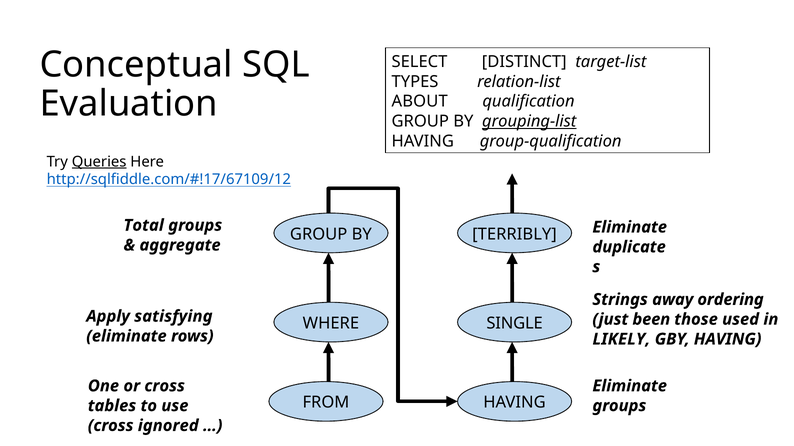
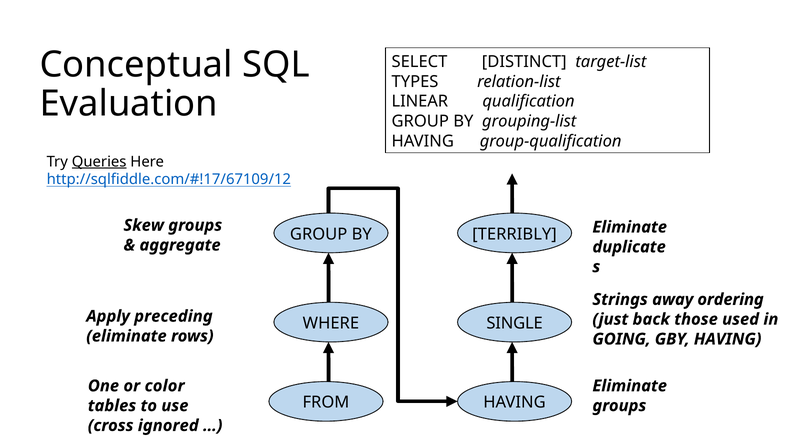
ABOUT: ABOUT -> LINEAR (420, 102)
grouping-list underline: present -> none (529, 121)
Total: Total -> Skew (144, 226)
satisfying: satisfying -> preceding (173, 317)
been: been -> back (651, 320)
LIKELY: LIKELY -> GOING (621, 340)
or cross: cross -> color (165, 386)
